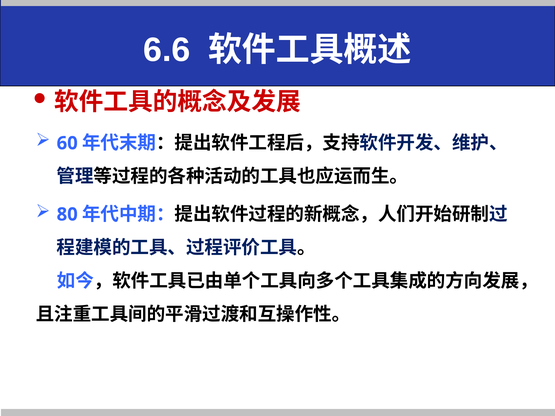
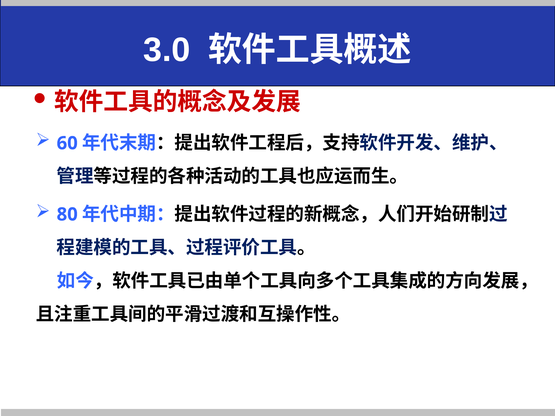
6.6: 6.6 -> 3.0 (167, 50)
